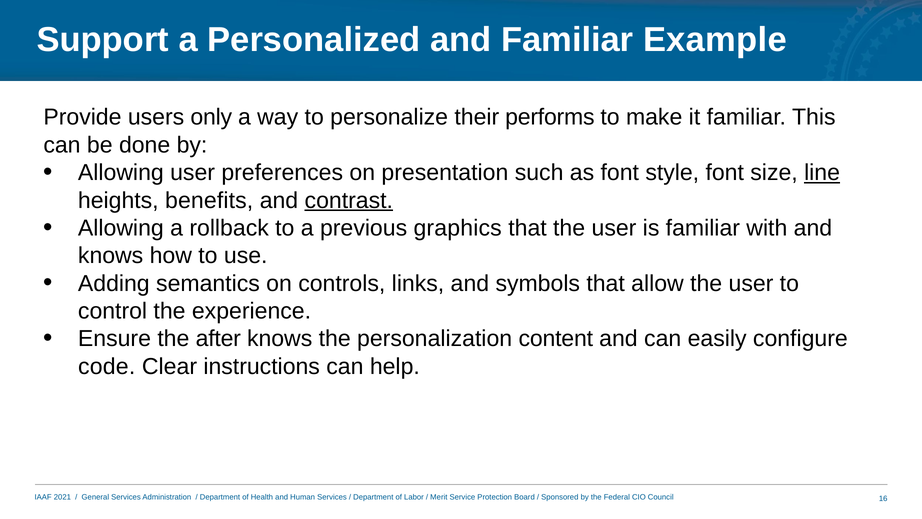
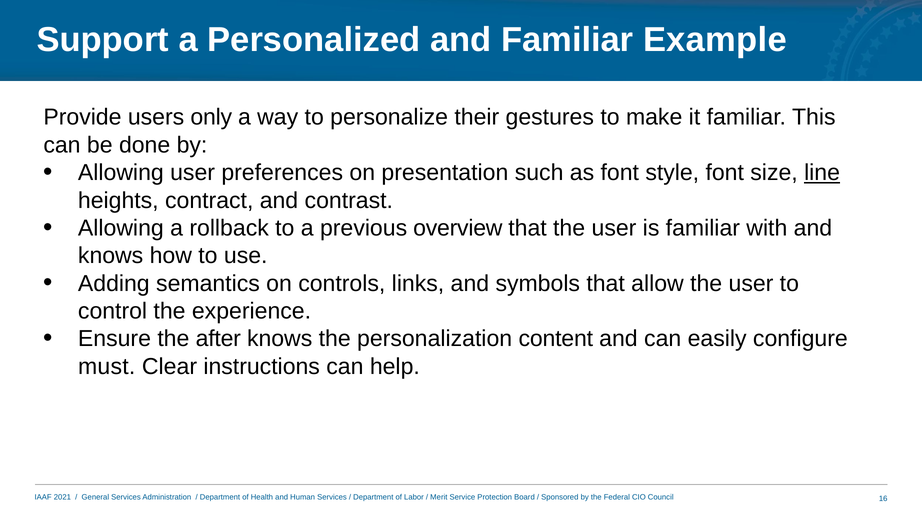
performs: performs -> gestures (550, 117)
benefits: benefits -> contract (209, 200)
contrast underline: present -> none (349, 200)
graphics: graphics -> overview (458, 228)
code: code -> must (107, 366)
